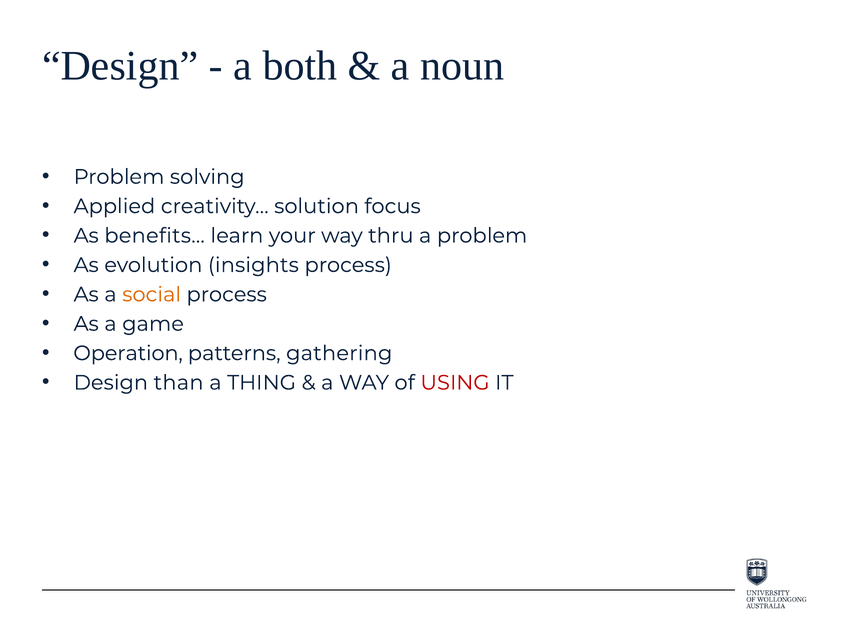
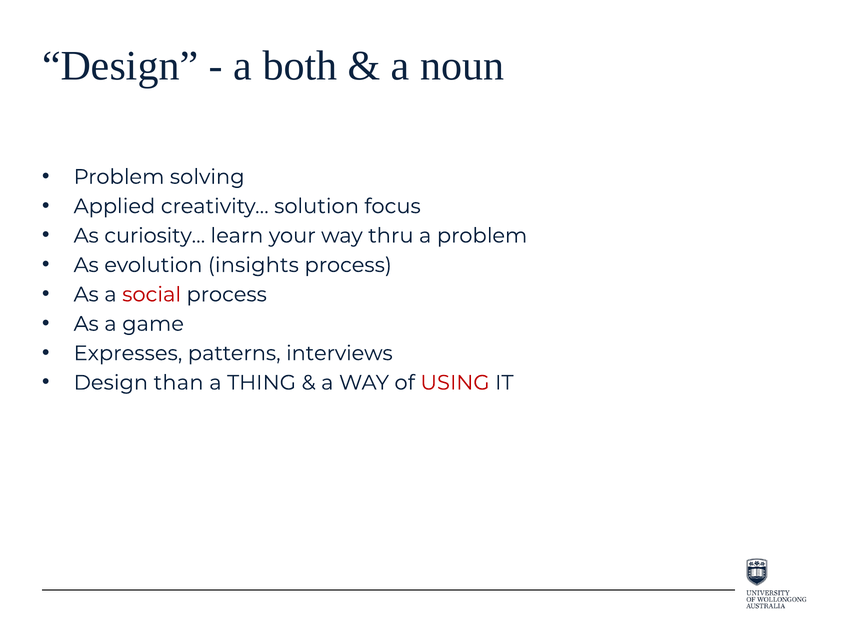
benefits…: benefits… -> curiosity… (155, 236)
social colour: orange -> red (152, 295)
Operation: Operation -> Expresses (128, 354)
gathering: gathering -> interviews (339, 354)
